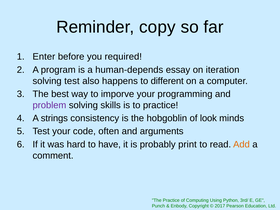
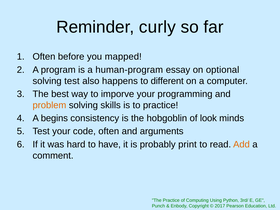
copy: copy -> curly (157, 27)
Enter: Enter -> Often (44, 57)
required: required -> mapped (123, 57)
human-depends: human-depends -> human-program (129, 70)
iteration: iteration -> optional (223, 70)
problem colour: purple -> orange (49, 105)
strings: strings -> begins (54, 118)
